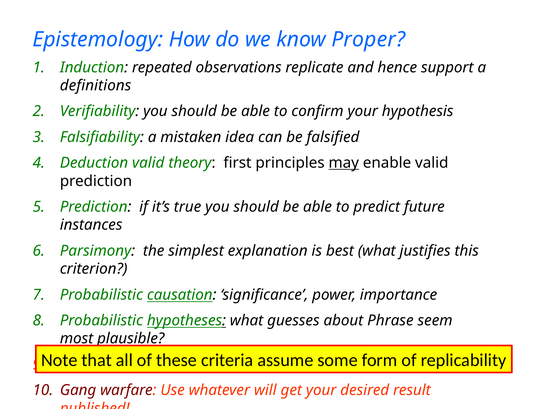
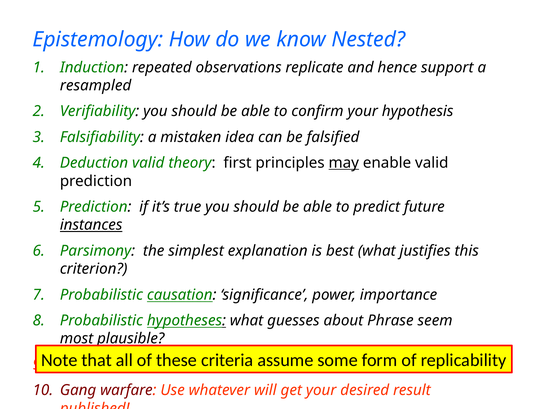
Proper: Proper -> Nested (368, 40)
definitions: definitions -> resampled (96, 86)
instances underline: none -> present (91, 225)
